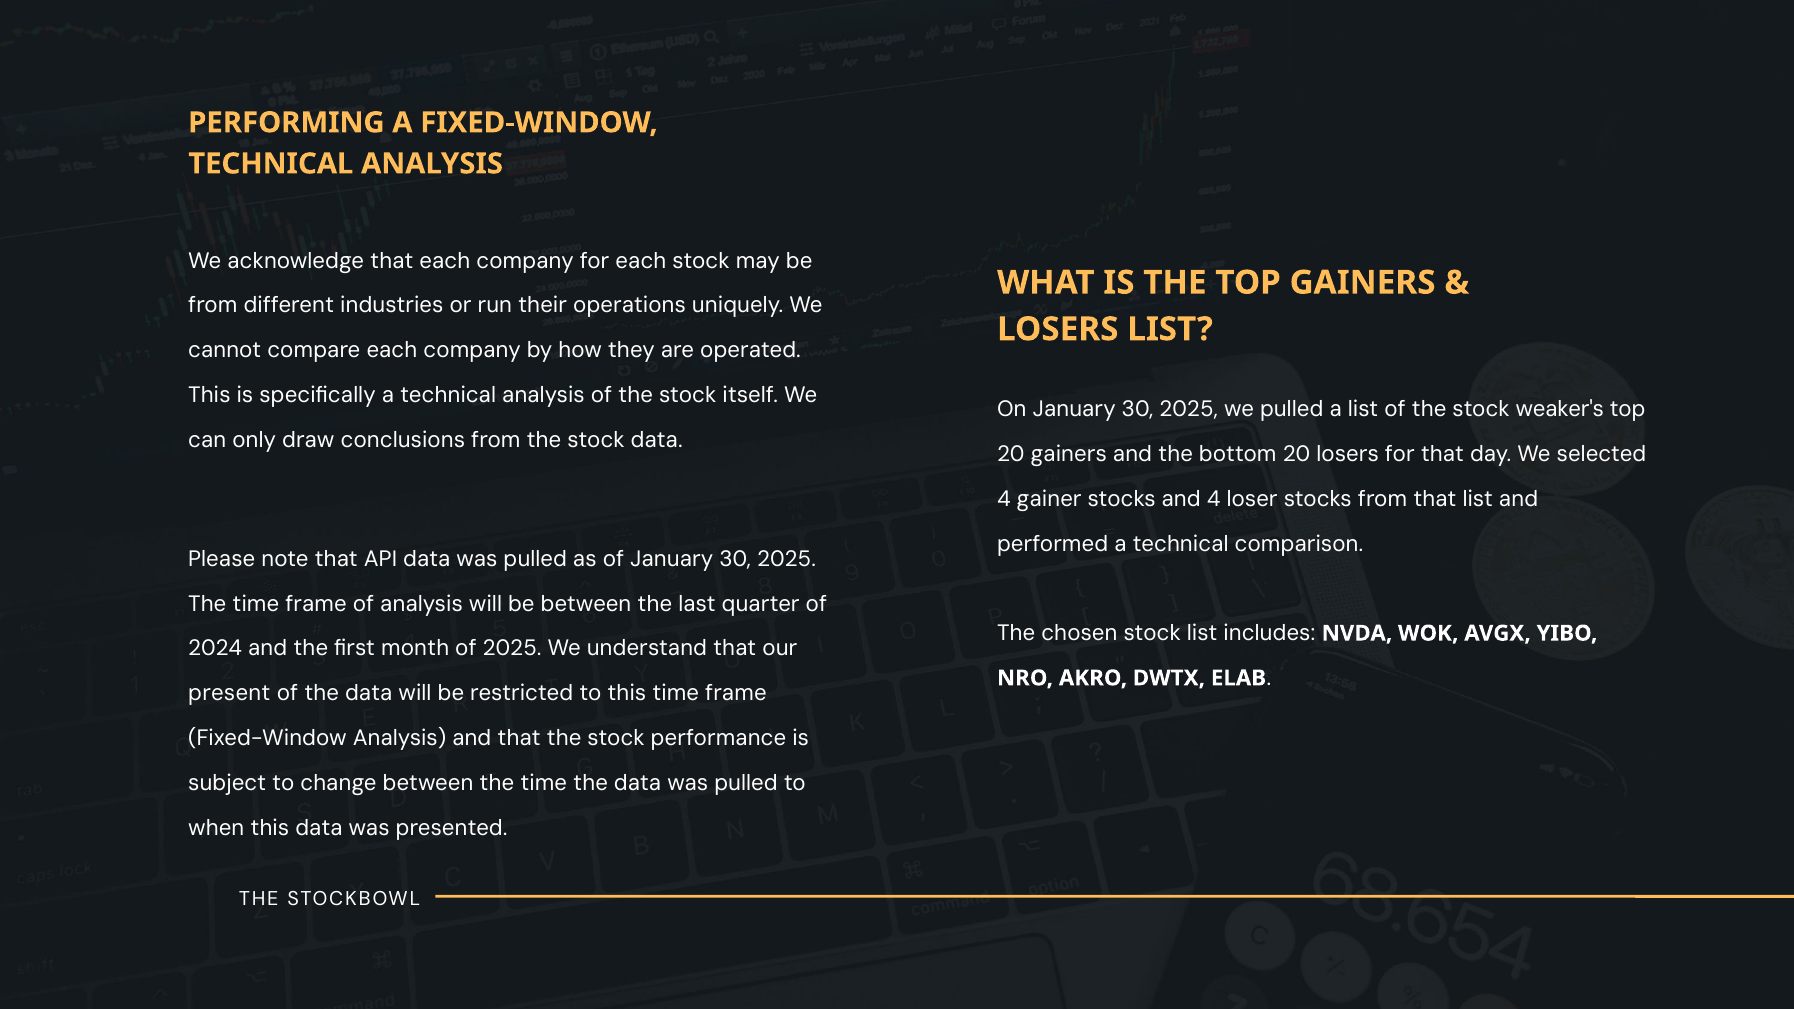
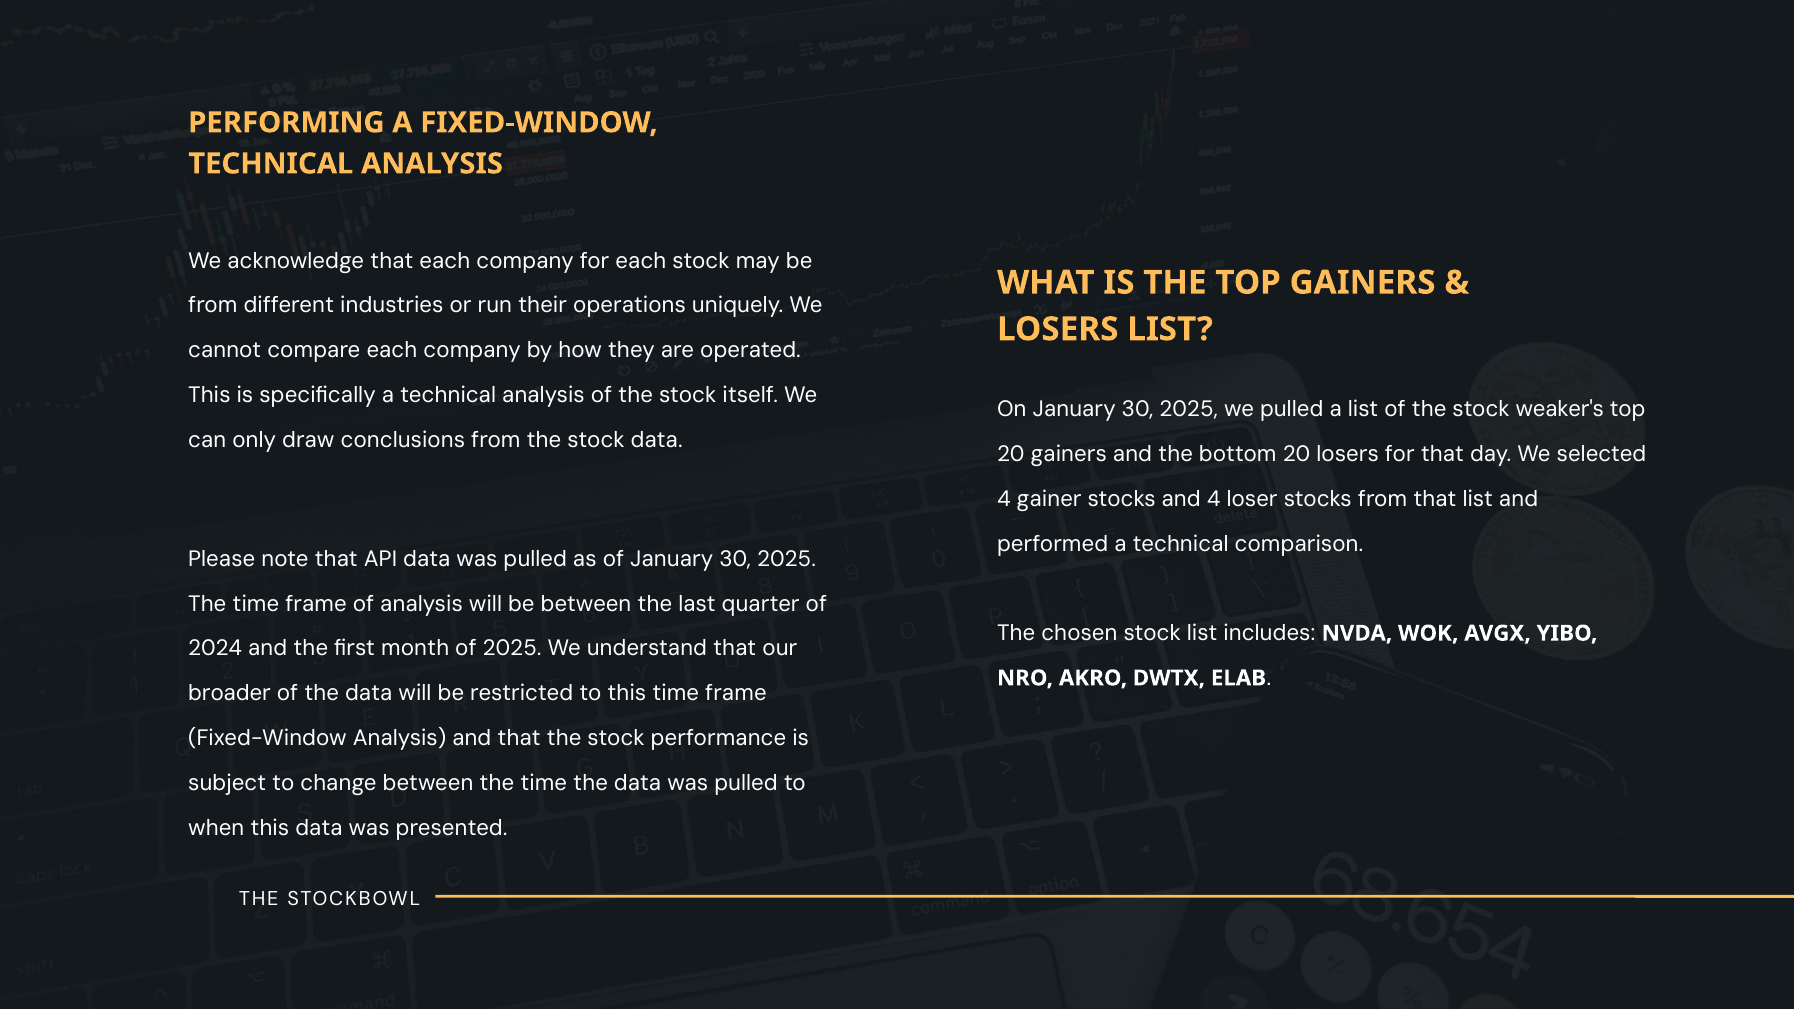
present: present -> broader (230, 693)
